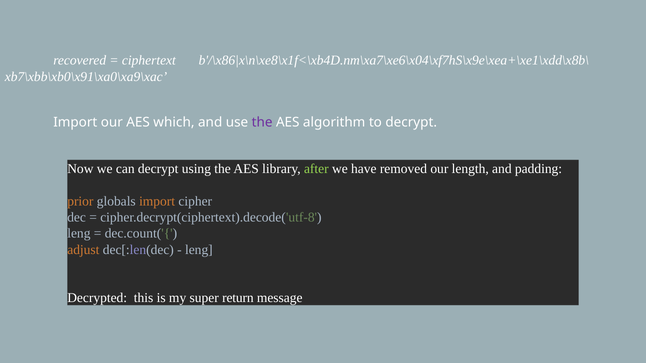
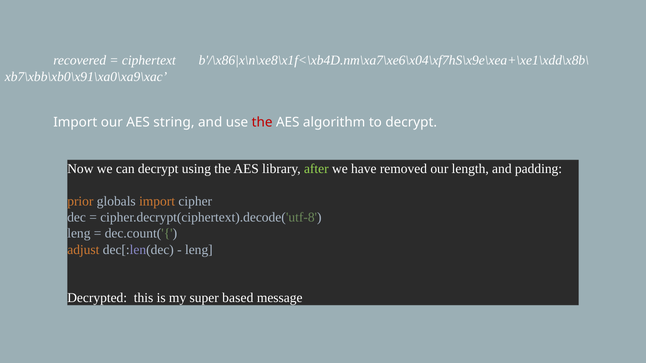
which: which -> string (174, 122)
the colour: purple -> red (262, 122)
return: return -> based (238, 298)
